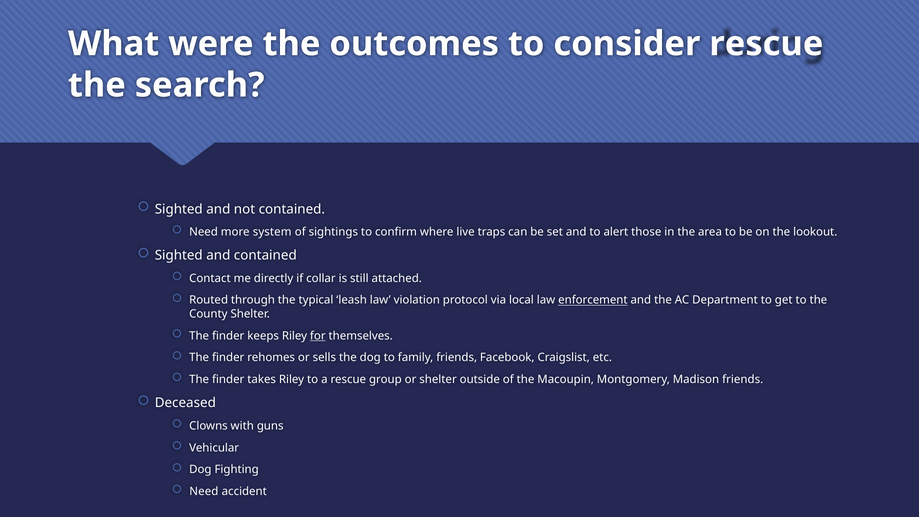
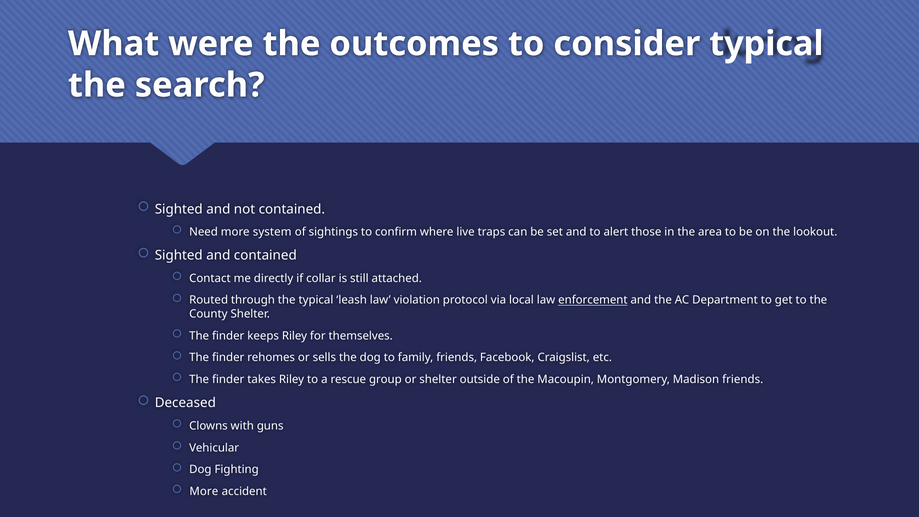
consider rescue: rescue -> typical (766, 44)
for underline: present -> none (318, 336)
Need: Need -> More (204, 491)
